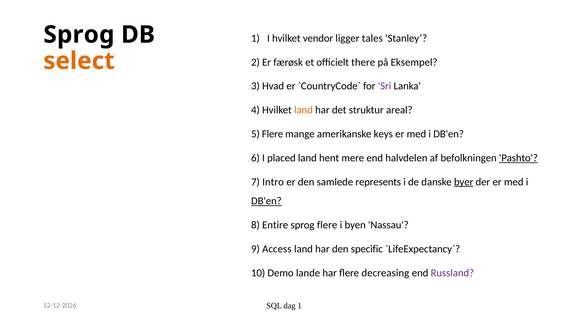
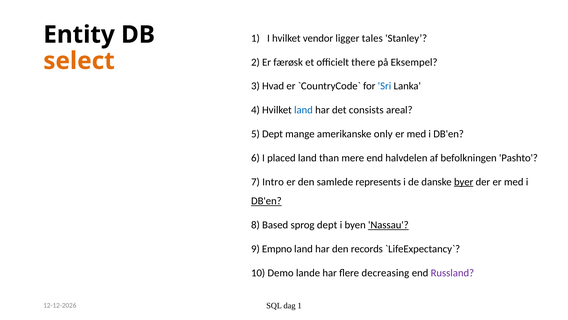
Sprog: Sprog -> Entity (79, 35)
Sri colour: purple -> blue (385, 86)
land colour: orange -> blue (303, 110)
struktur: struktur -> consists (366, 110)
5 Flere: Flere -> Dept (272, 134)
keys: keys -> only (383, 134)
hent: hent -> than (329, 158)
Pashto underline: present -> none (518, 158)
Entire: Entire -> Based (275, 225)
sprog flere: flere -> dept (327, 225)
Nassau underline: none -> present (388, 225)
Access: Access -> Empno (277, 249)
specific: specific -> records (367, 249)
